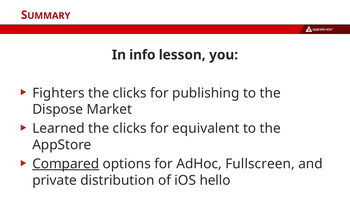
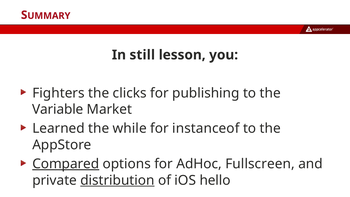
info: info -> still (142, 55)
Dispose: Dispose -> Variable (58, 109)
Learned the clicks: clicks -> while (130, 128)
equivalent: equivalent -> instanceof (206, 128)
distribution underline: none -> present (117, 180)
